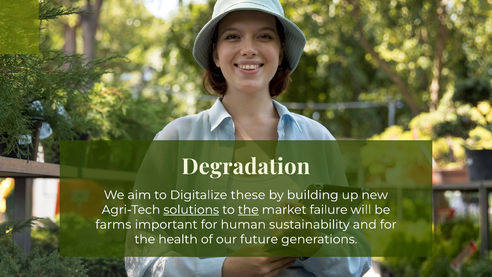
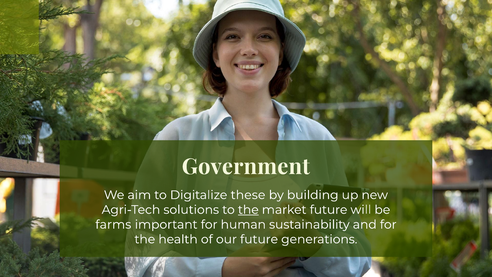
Degradation: Degradation -> Government (246, 167)
solutions underline: present -> none (191, 210)
market failure: failure -> future (329, 210)
